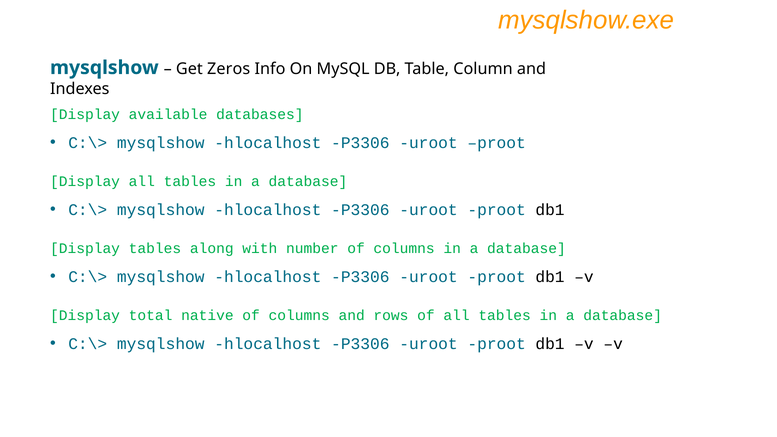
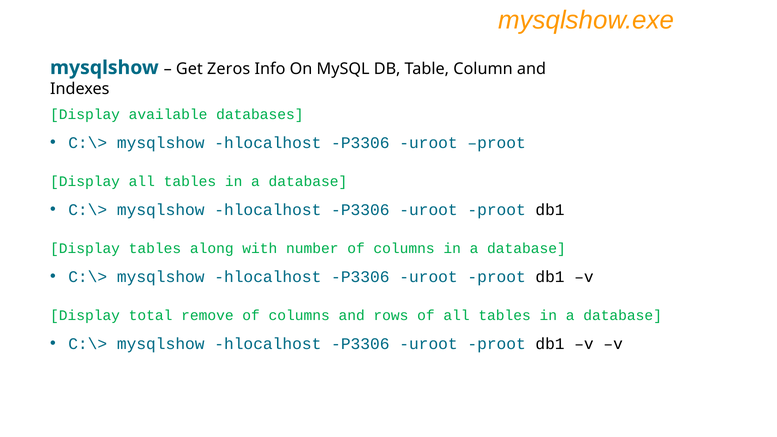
native: native -> remove (207, 315)
